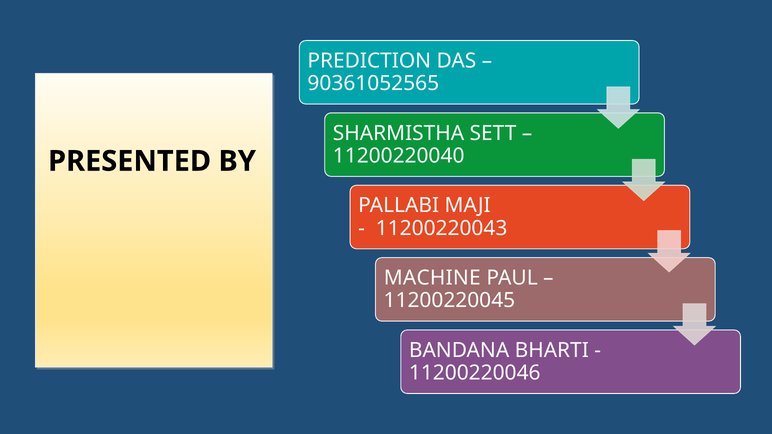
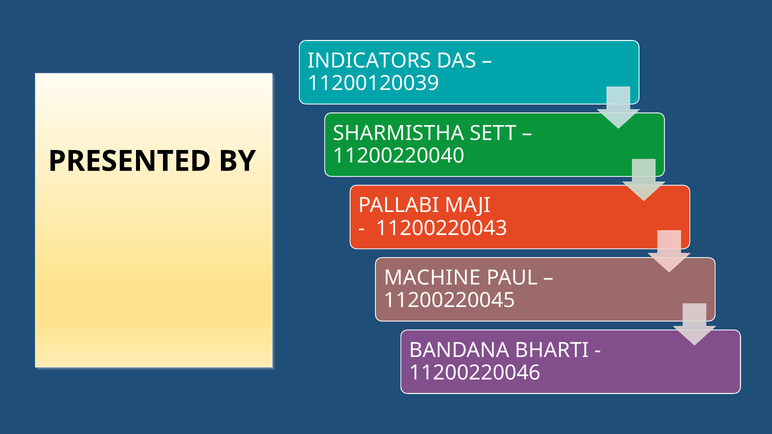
PREDICTION: PREDICTION -> INDICATORS (369, 61)
90361052565: 90361052565 -> 11200120039 (373, 83)
